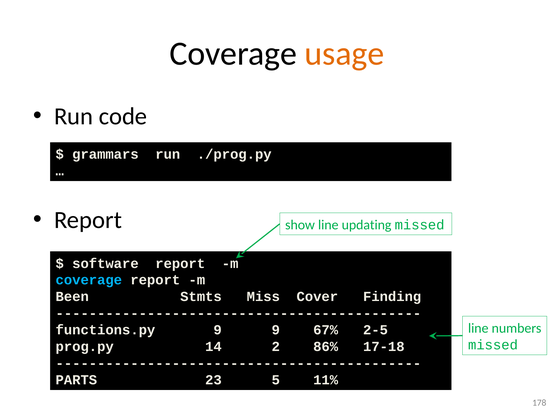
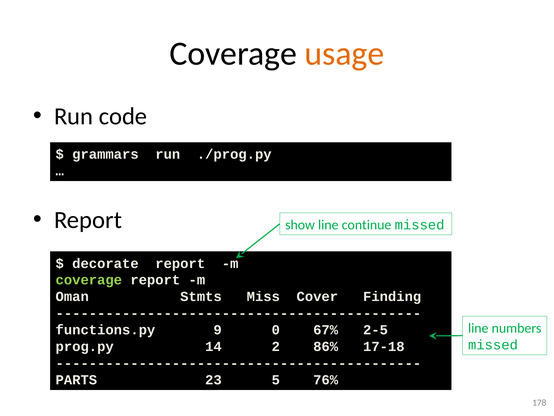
updating: updating -> continue (367, 225)
software: software -> decorate (105, 263)
coverage colour: light blue -> light green (89, 280)
Been: Been -> Oman (72, 296)
9 9: 9 -> 0 (276, 330)
11%: 11% -> 76% (326, 379)
